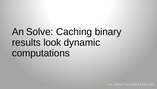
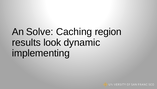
binary: binary -> region (108, 32)
computations: computations -> implementing (41, 53)
